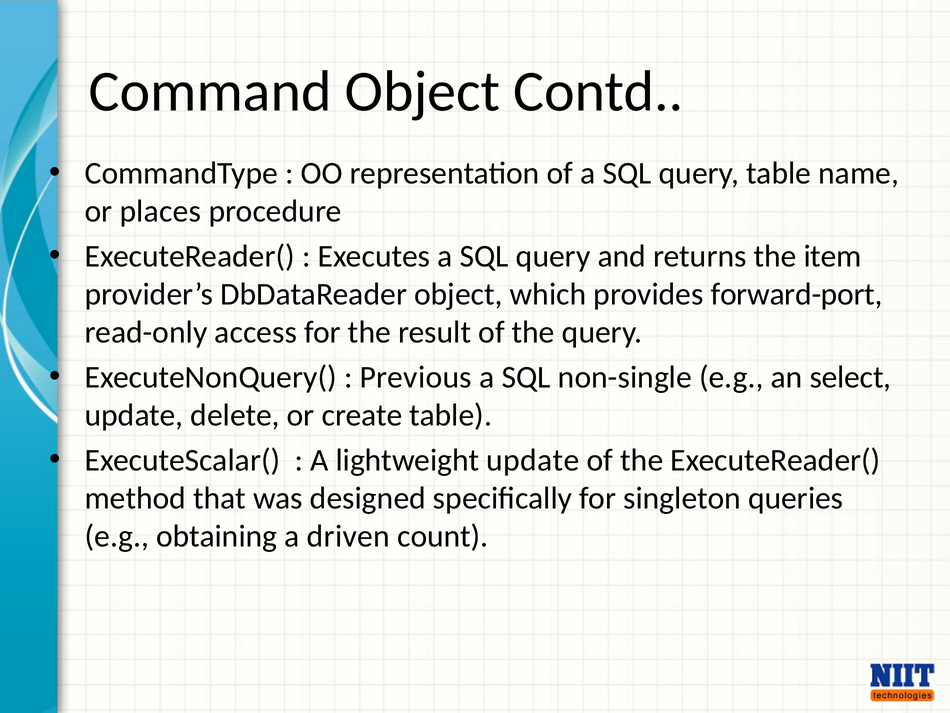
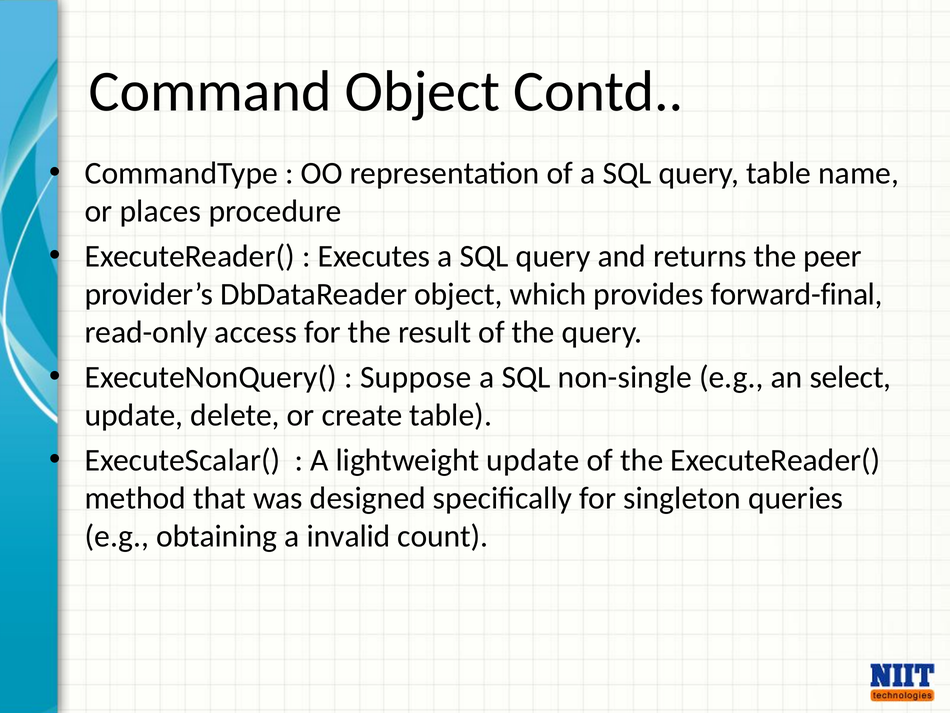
item: item -> peer (832, 256)
forward-port: forward-port -> forward-final (797, 294)
Previous: Previous -> Suppose (416, 377)
driven: driven -> invalid (349, 536)
